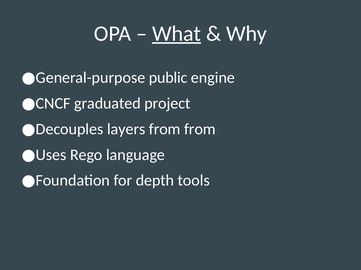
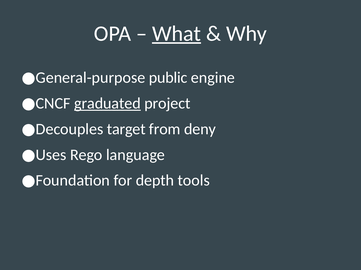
graduated underline: none -> present (107, 104)
layers: layers -> target (126, 129)
from from: from -> deny (200, 129)
